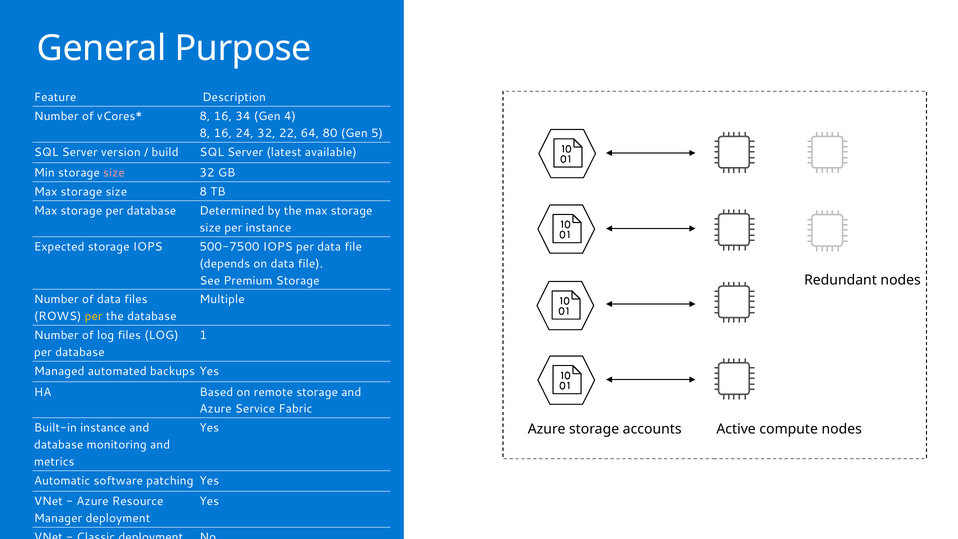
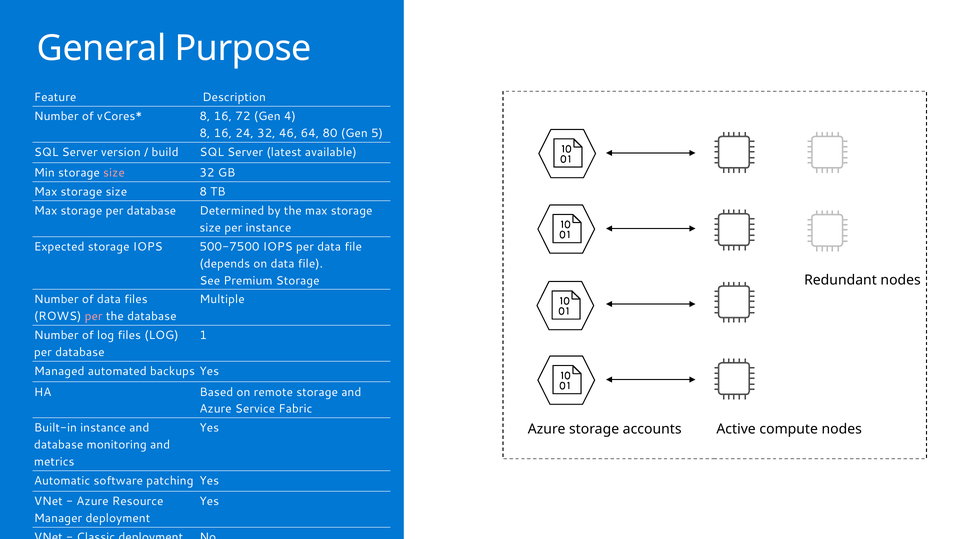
34: 34 -> 72 (243, 116)
22: 22 -> 46 (288, 133)
per colour: yellow -> pink (94, 316)
